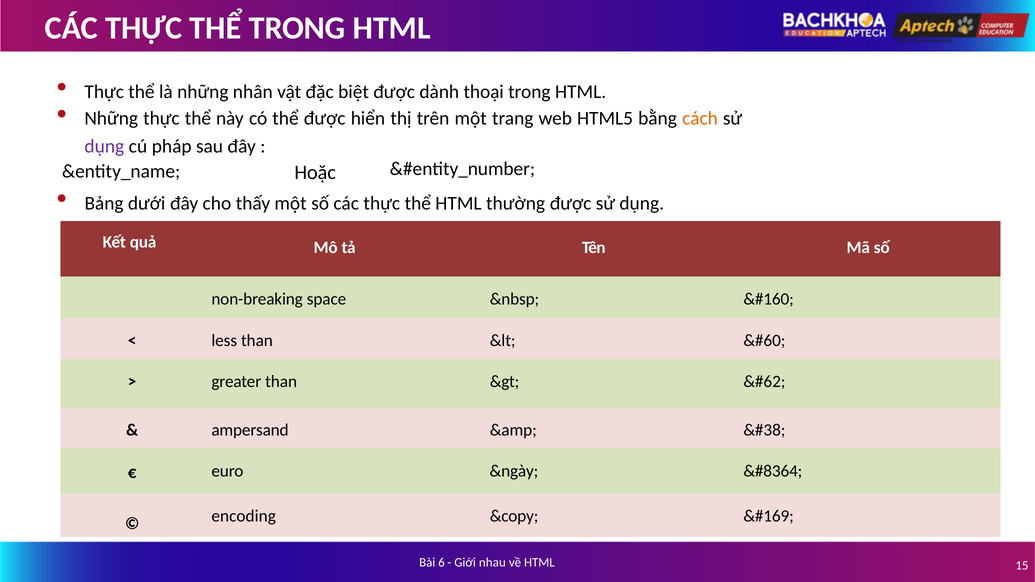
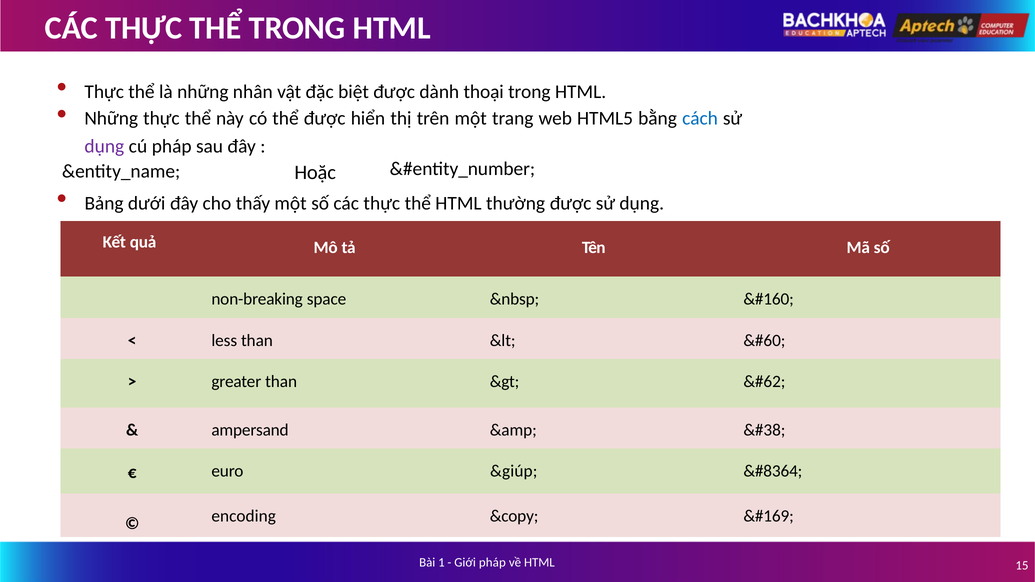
cách colour: orange -> blue (700, 119)
&ngày: &ngày -> &giúp (514, 471)
6: 6 -> 1 (441, 563)
Giới nhau: nhau -> pháp (492, 563)
